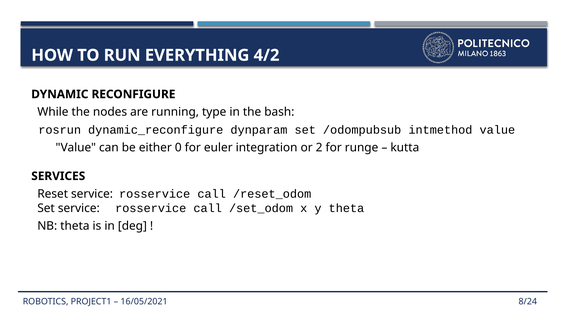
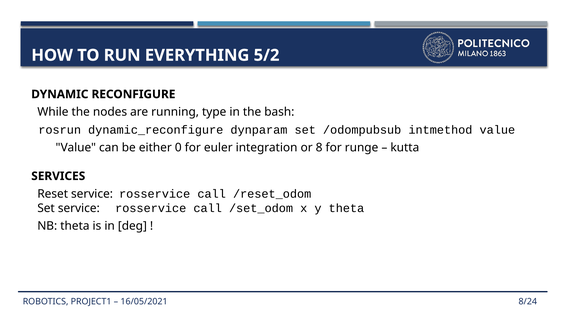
4/2: 4/2 -> 5/2 (267, 55)
2: 2 -> 8 (319, 147)
